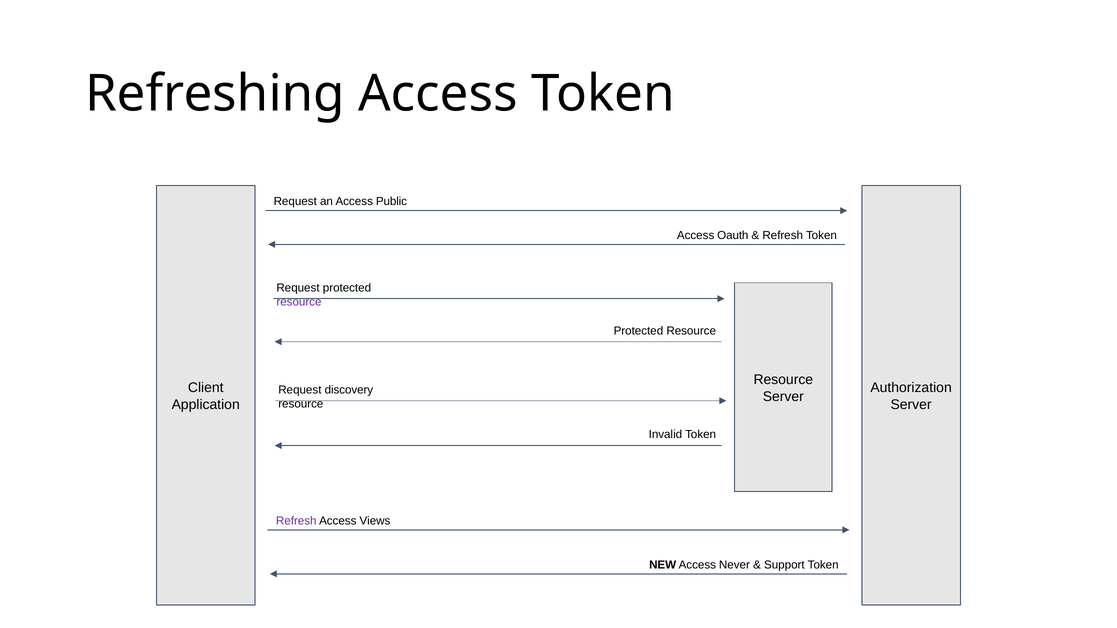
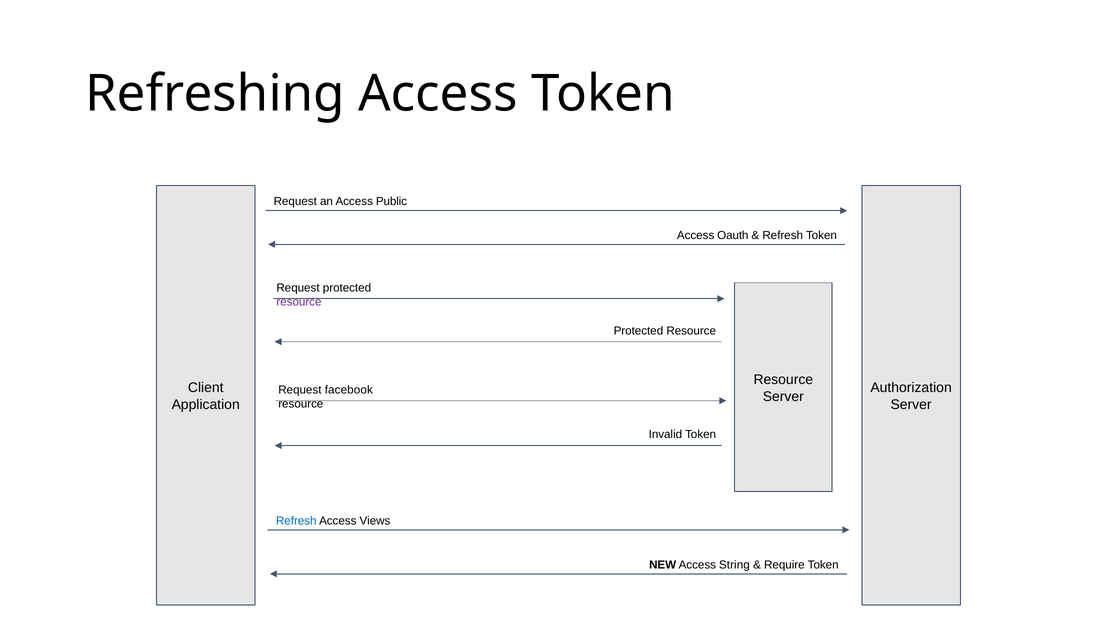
discovery: discovery -> facebook (349, 390)
Refresh colour: purple -> blue (296, 521)
Never: Never -> String (734, 565)
Support: Support -> Require (784, 565)
